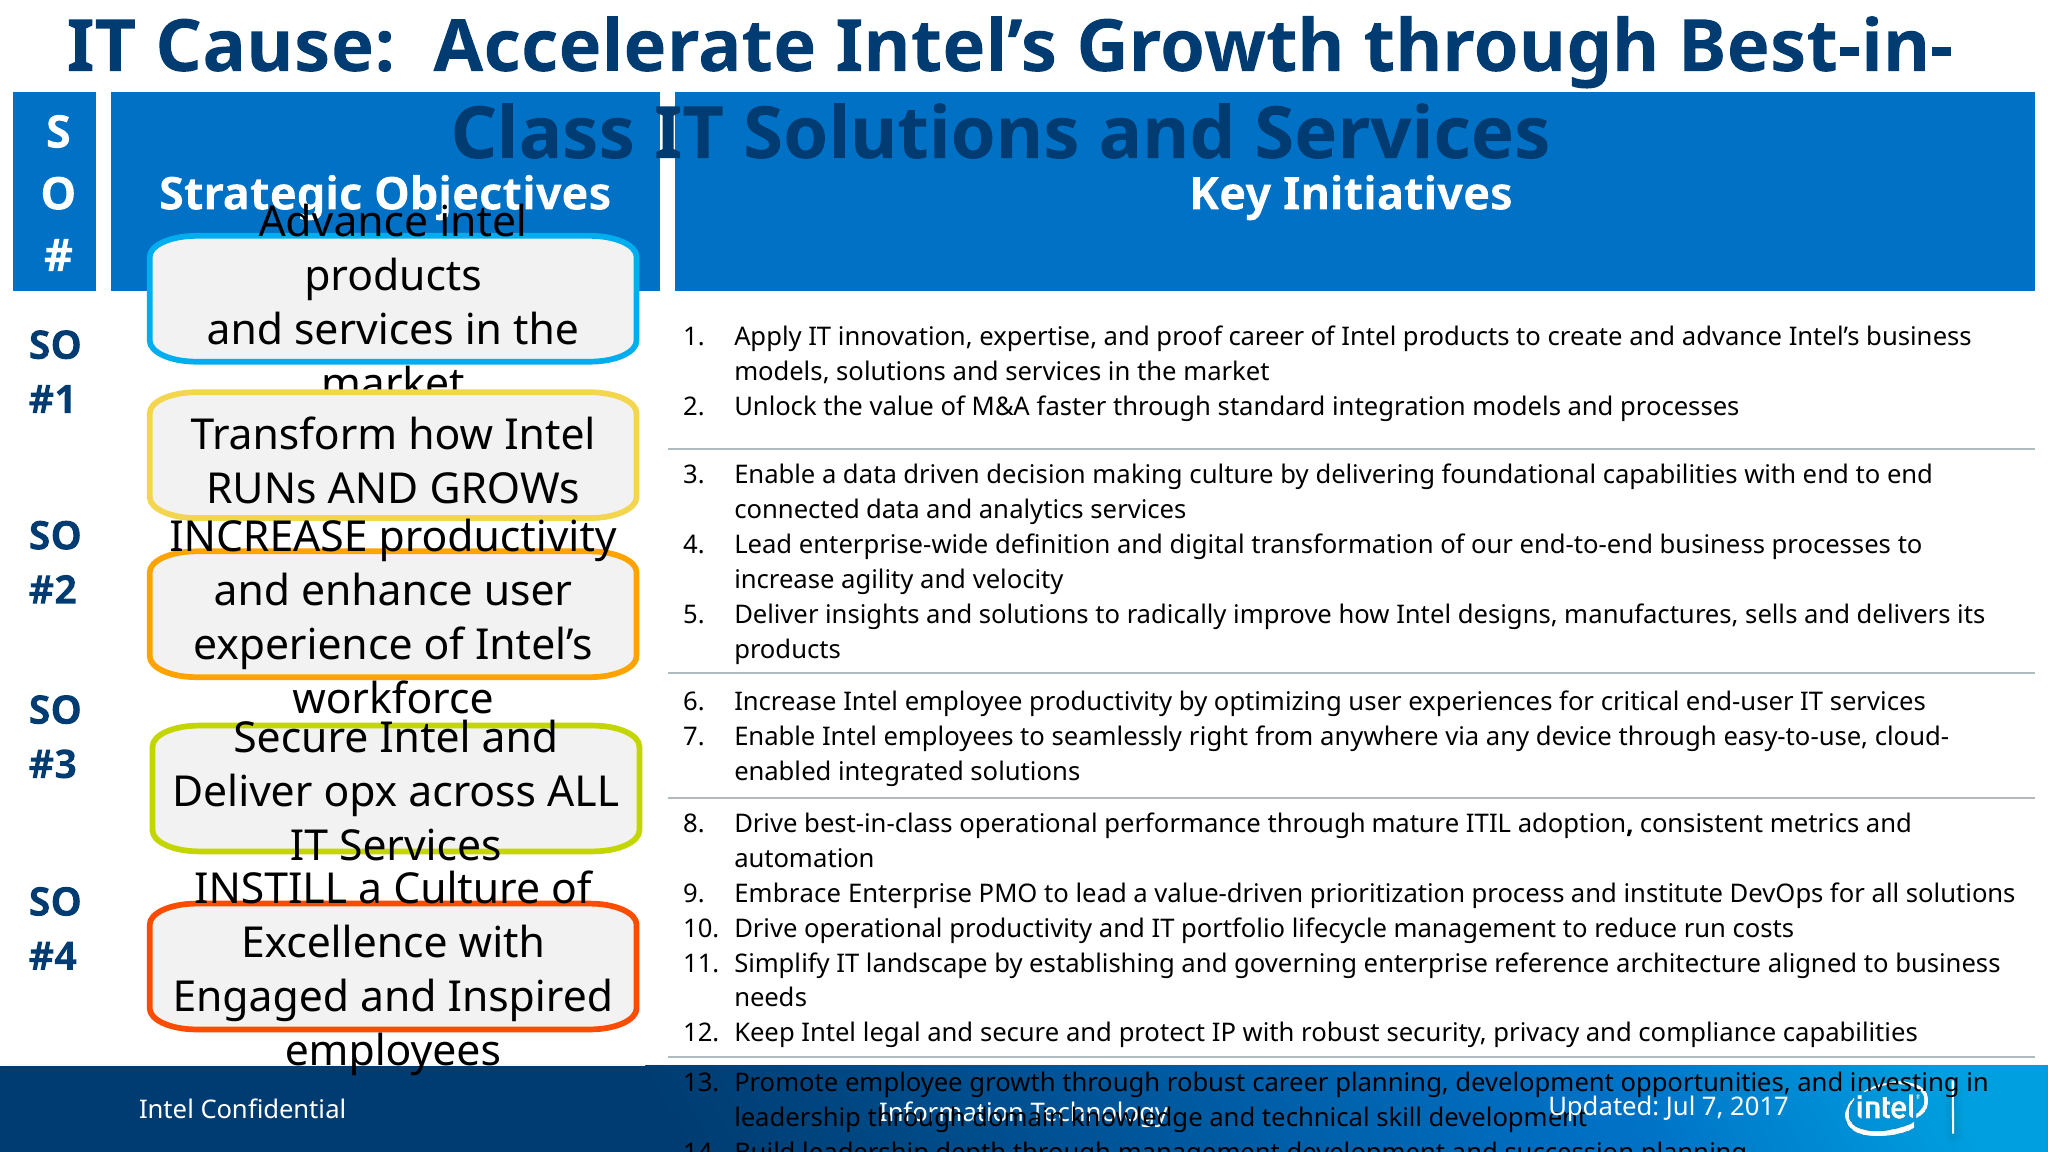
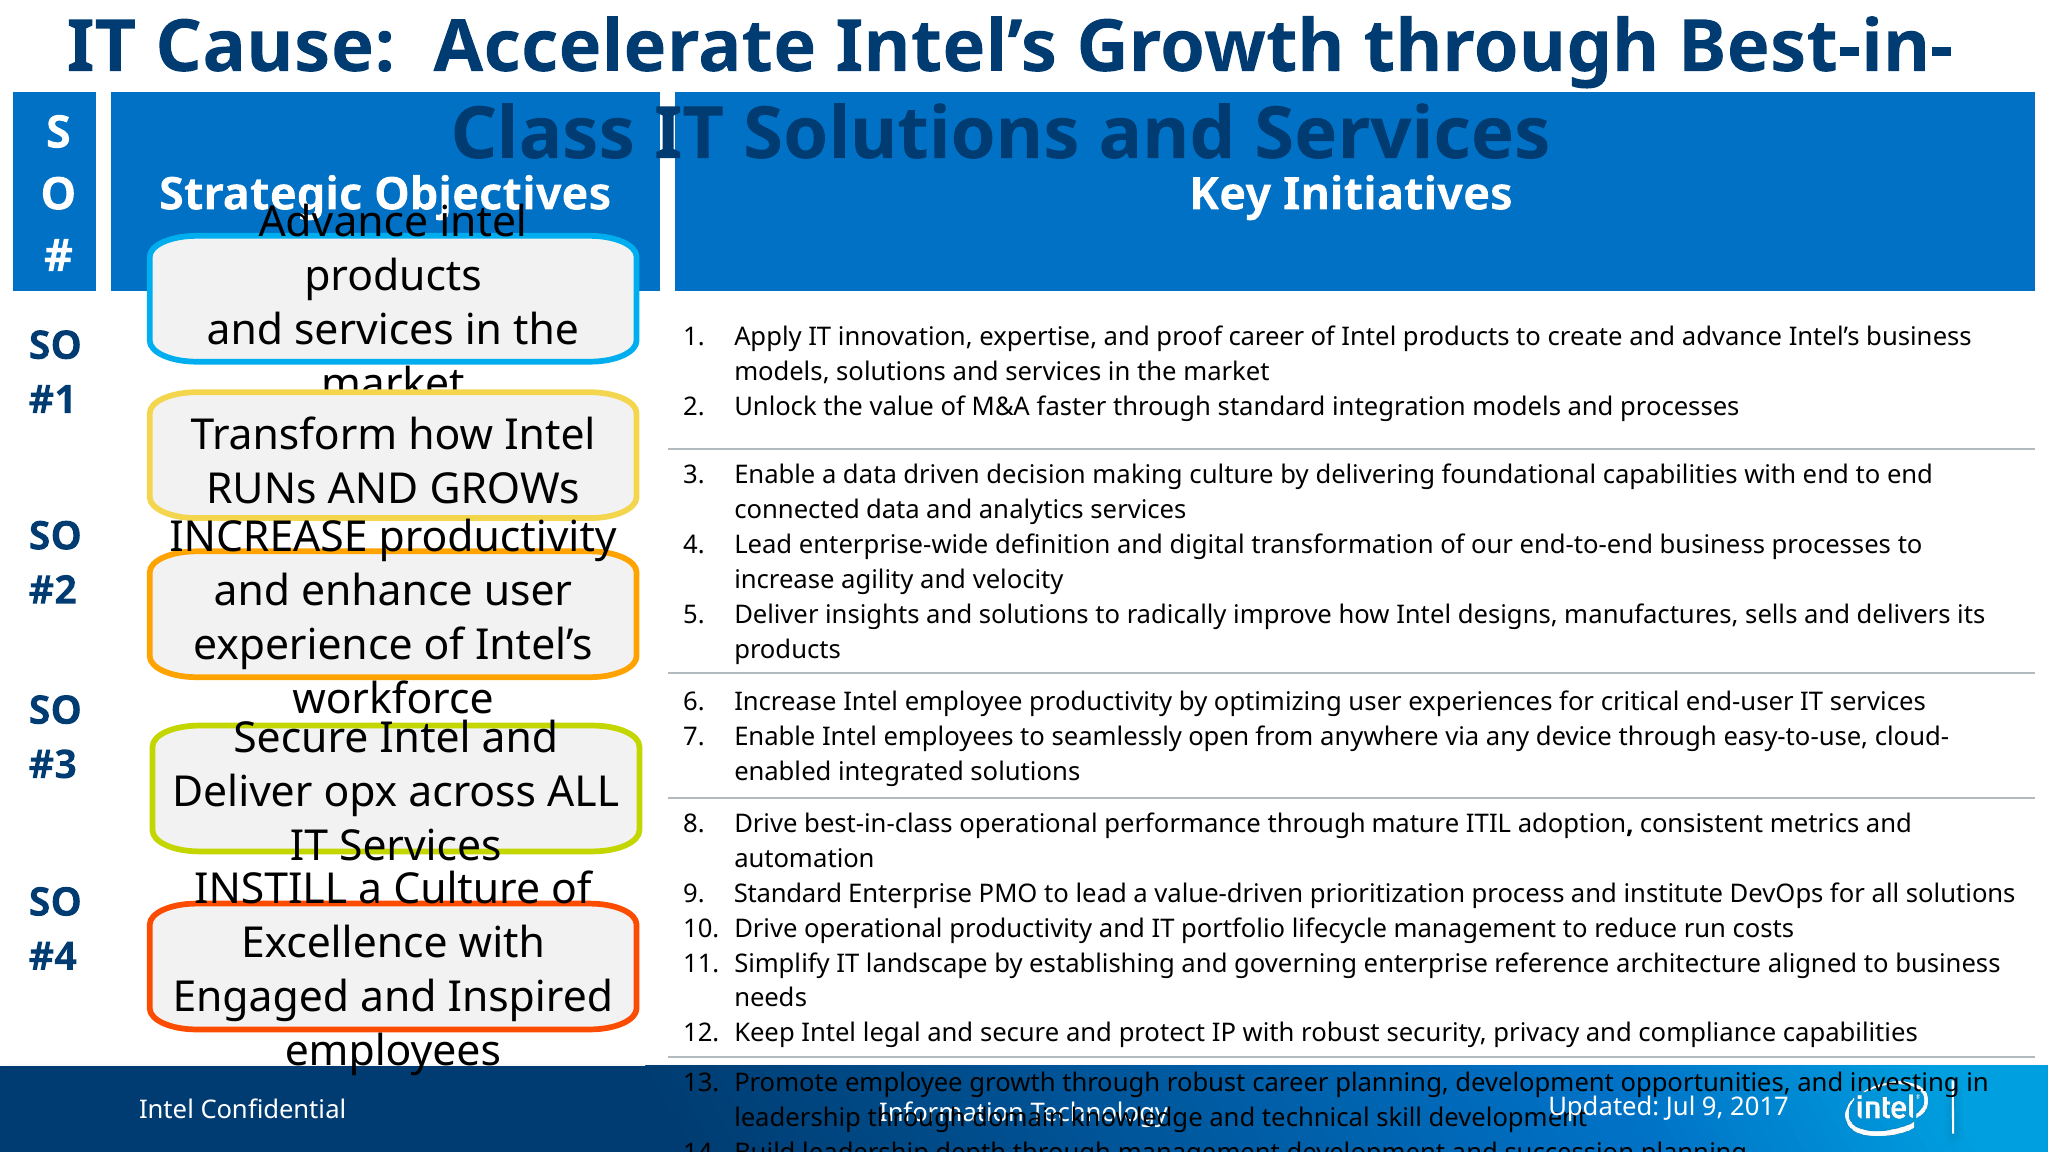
seamlessly right: right -> open (1219, 737)
Embrace: Embrace -> Standard (788, 894)
Jul 7: 7 -> 9 (1713, 1107)
